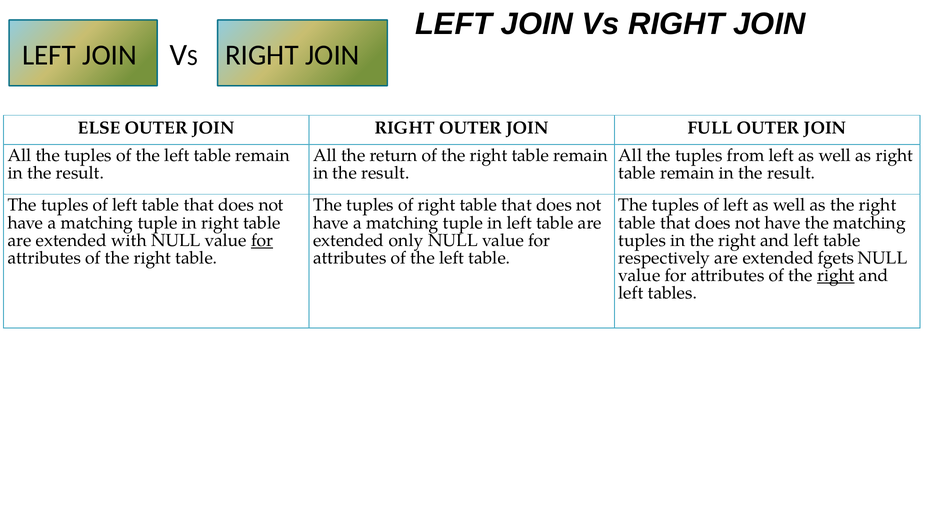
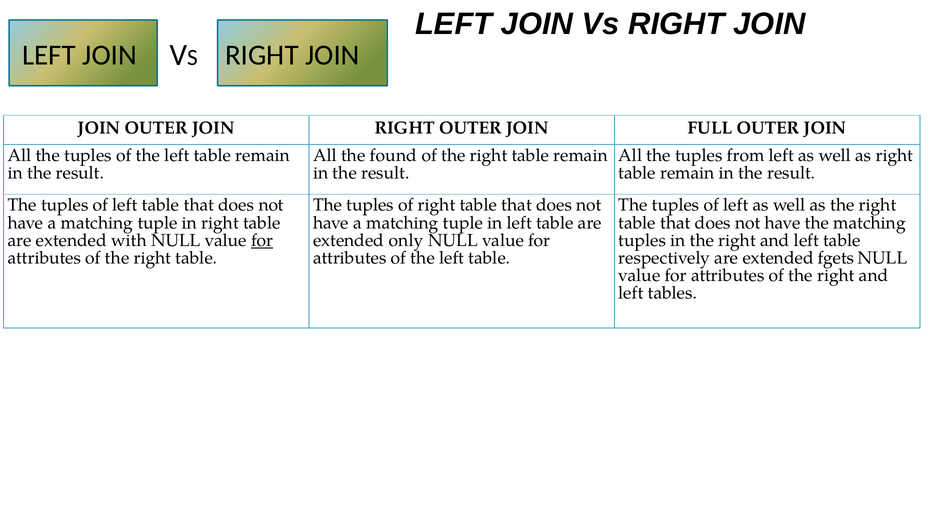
ELSE: ELSE -> JOIN (99, 128)
return: return -> found (393, 155)
right underline: present -> none (836, 275)
